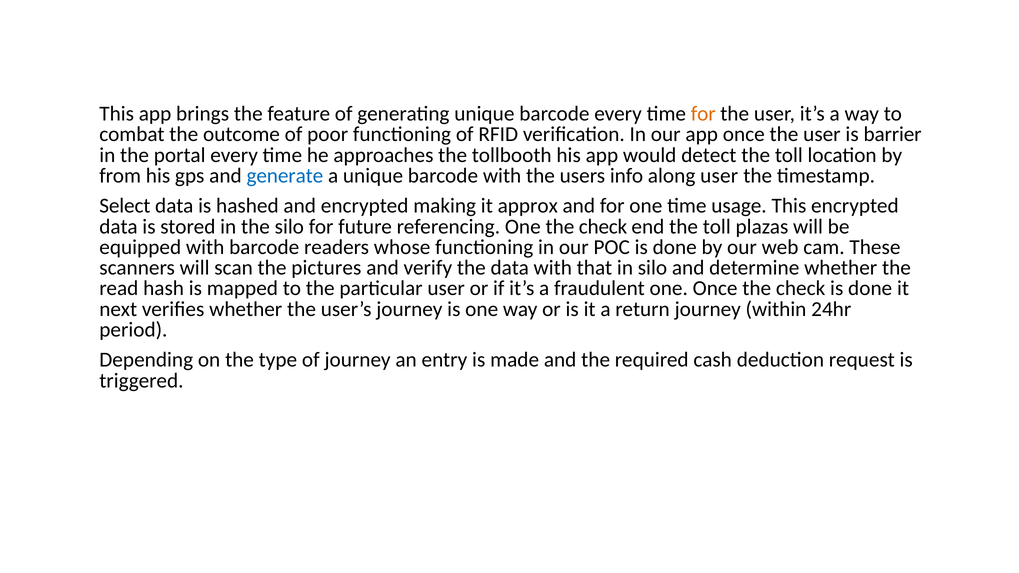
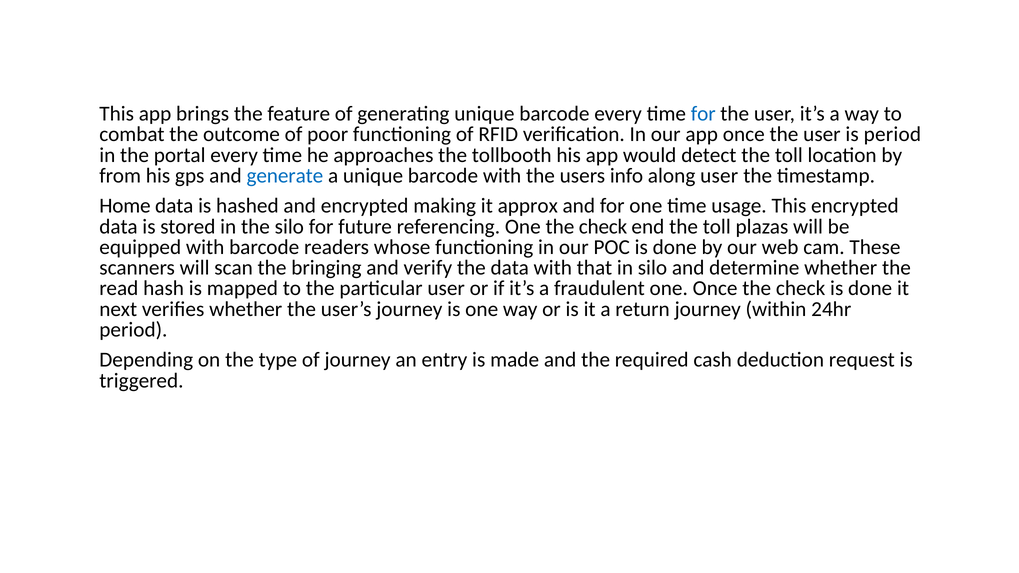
for colour: orange -> blue (703, 114)
is barrier: barrier -> period (892, 135)
Select: Select -> Home (125, 206)
pictures: pictures -> bringing (326, 268)
